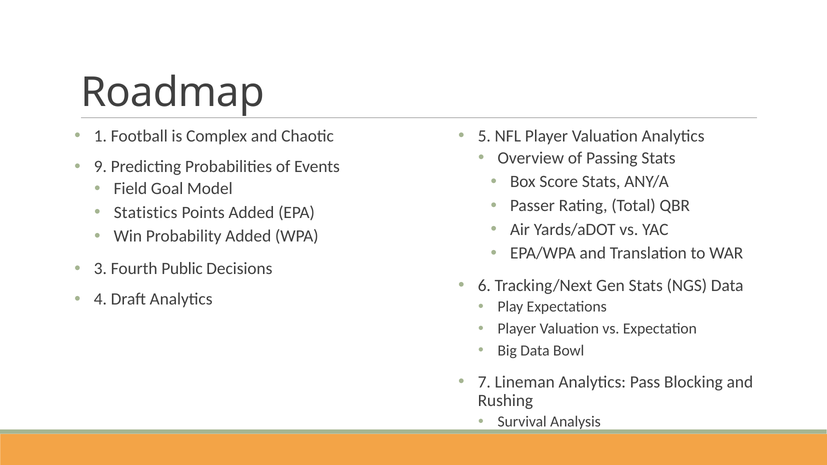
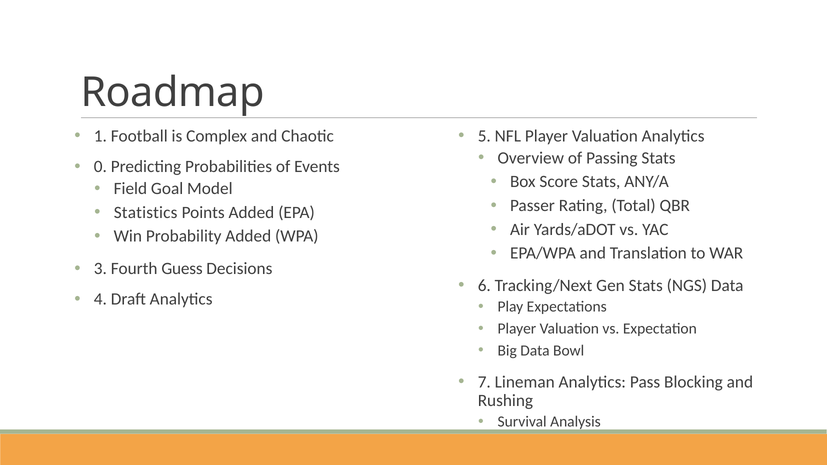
9: 9 -> 0 (100, 167)
Public: Public -> Guess (182, 269)
